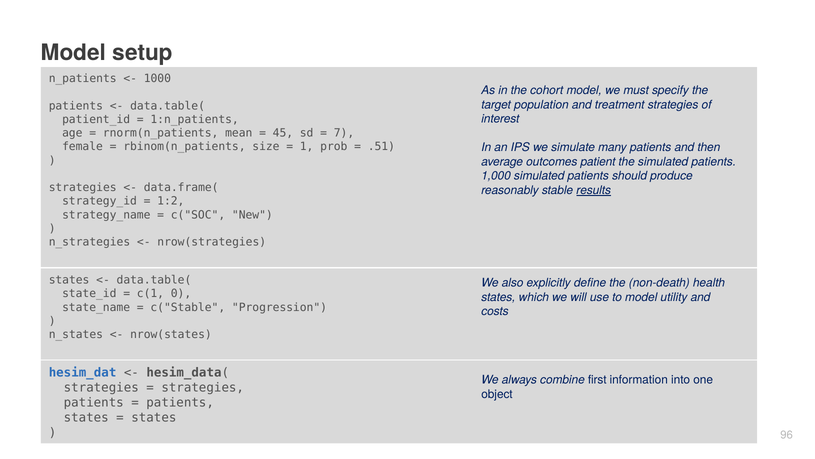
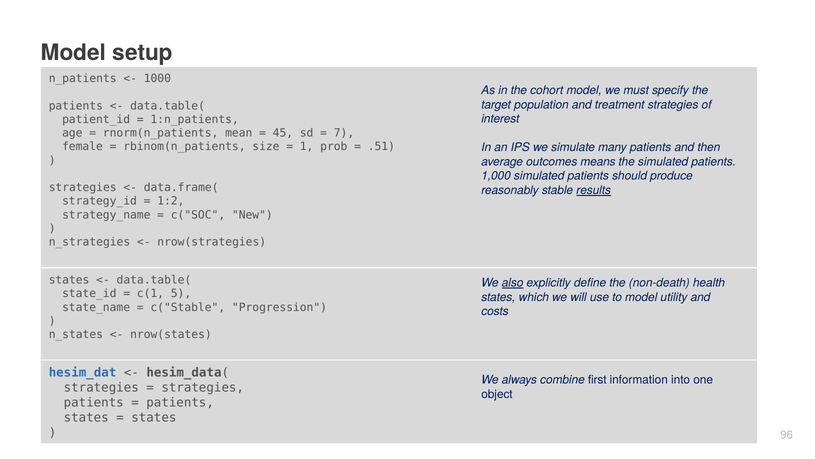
patient: patient -> means (598, 162)
also underline: none -> present (513, 283)
0: 0 -> 5 (181, 293)
